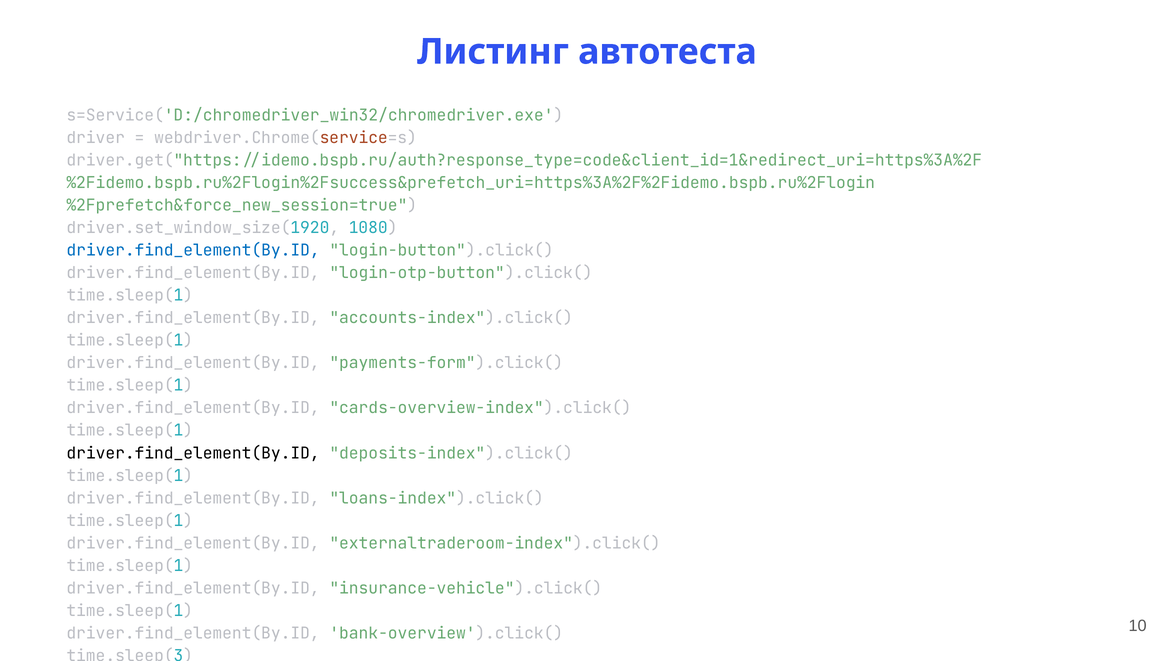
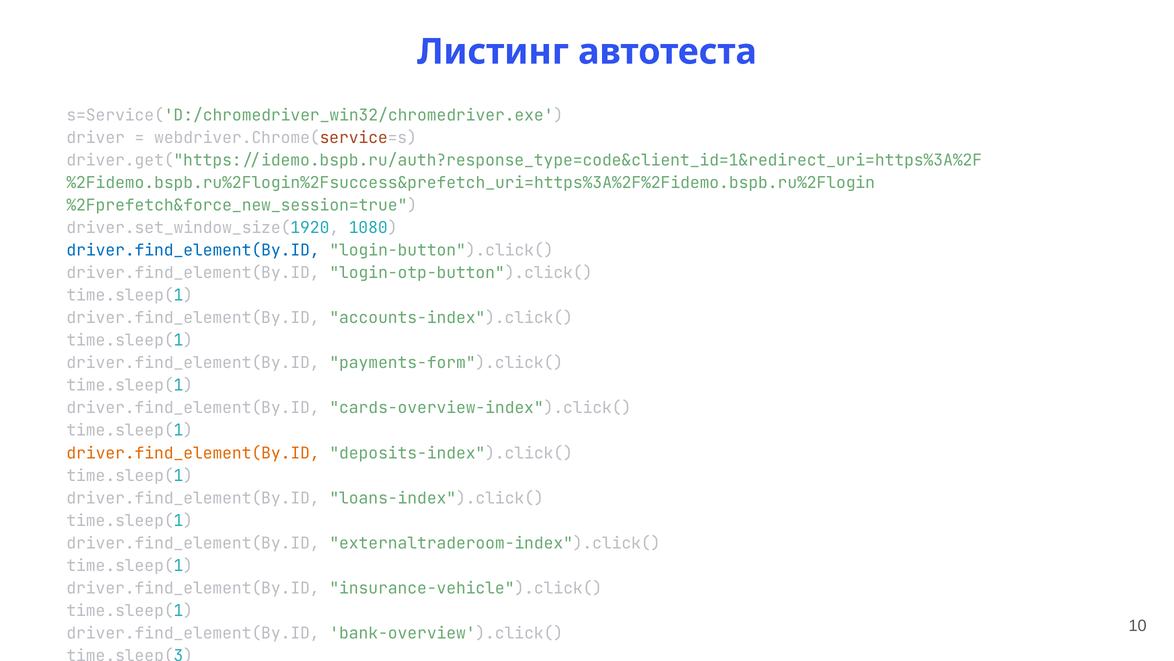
driver.find_element(By.ID colour: black -> orange (193, 453)
